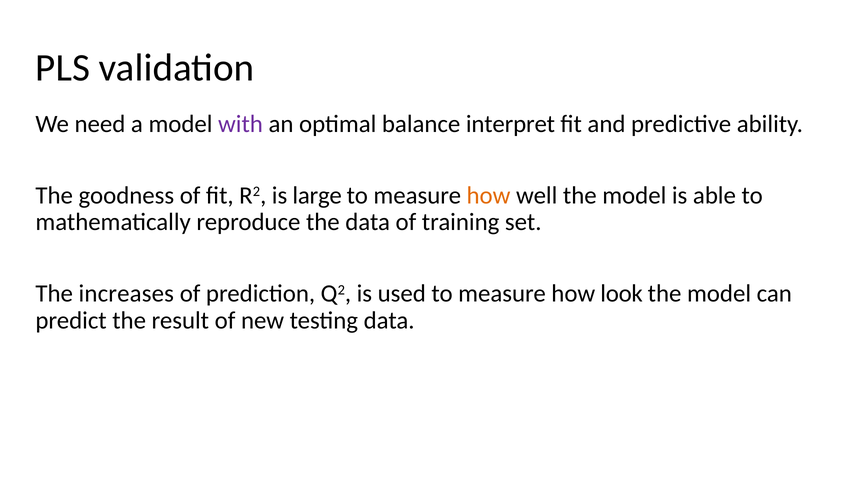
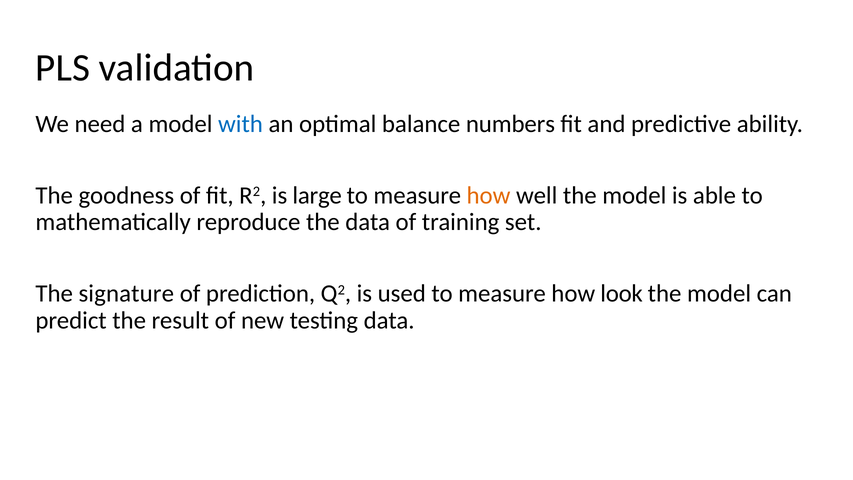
with colour: purple -> blue (241, 124)
interpret: interpret -> numbers (510, 124)
increases: increases -> signature (126, 294)
